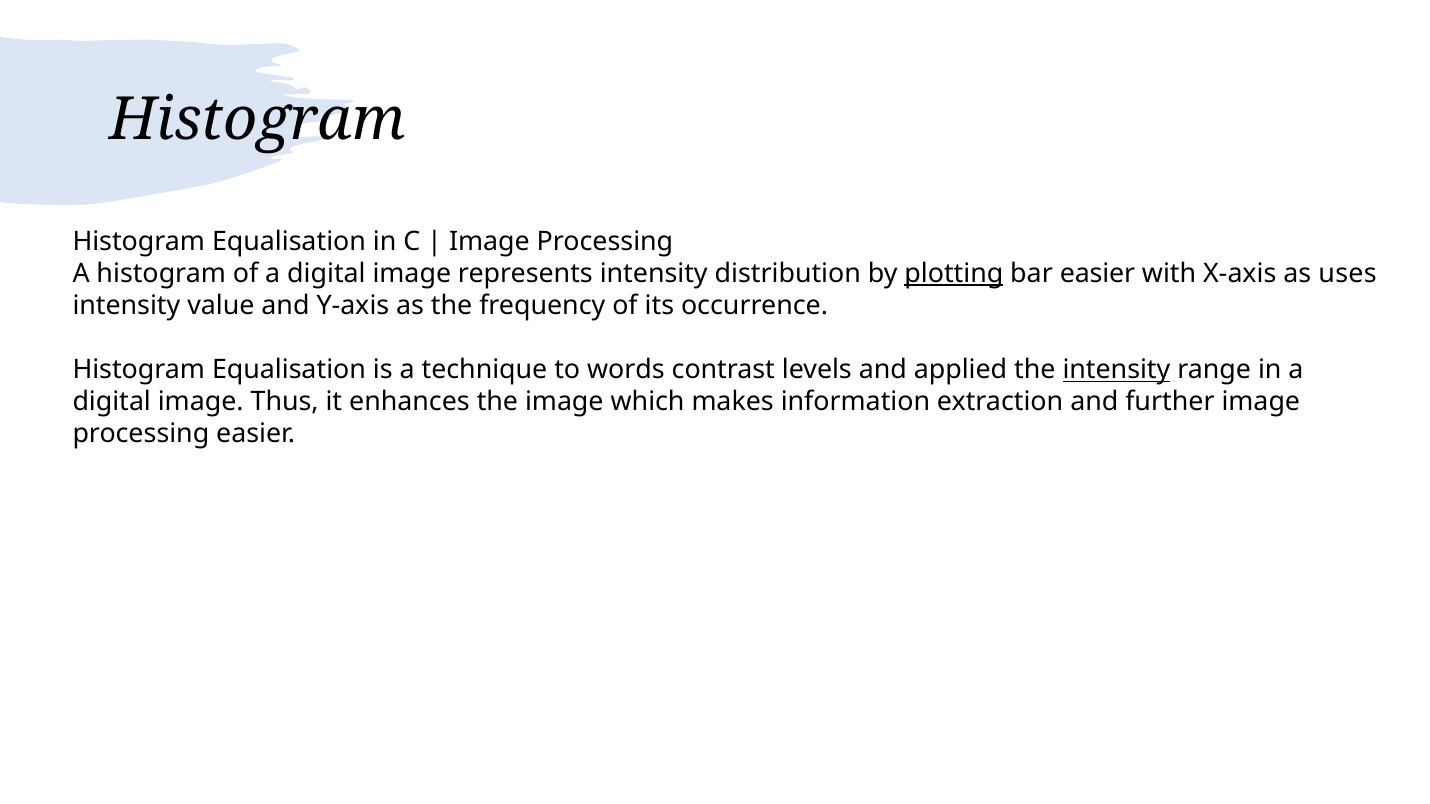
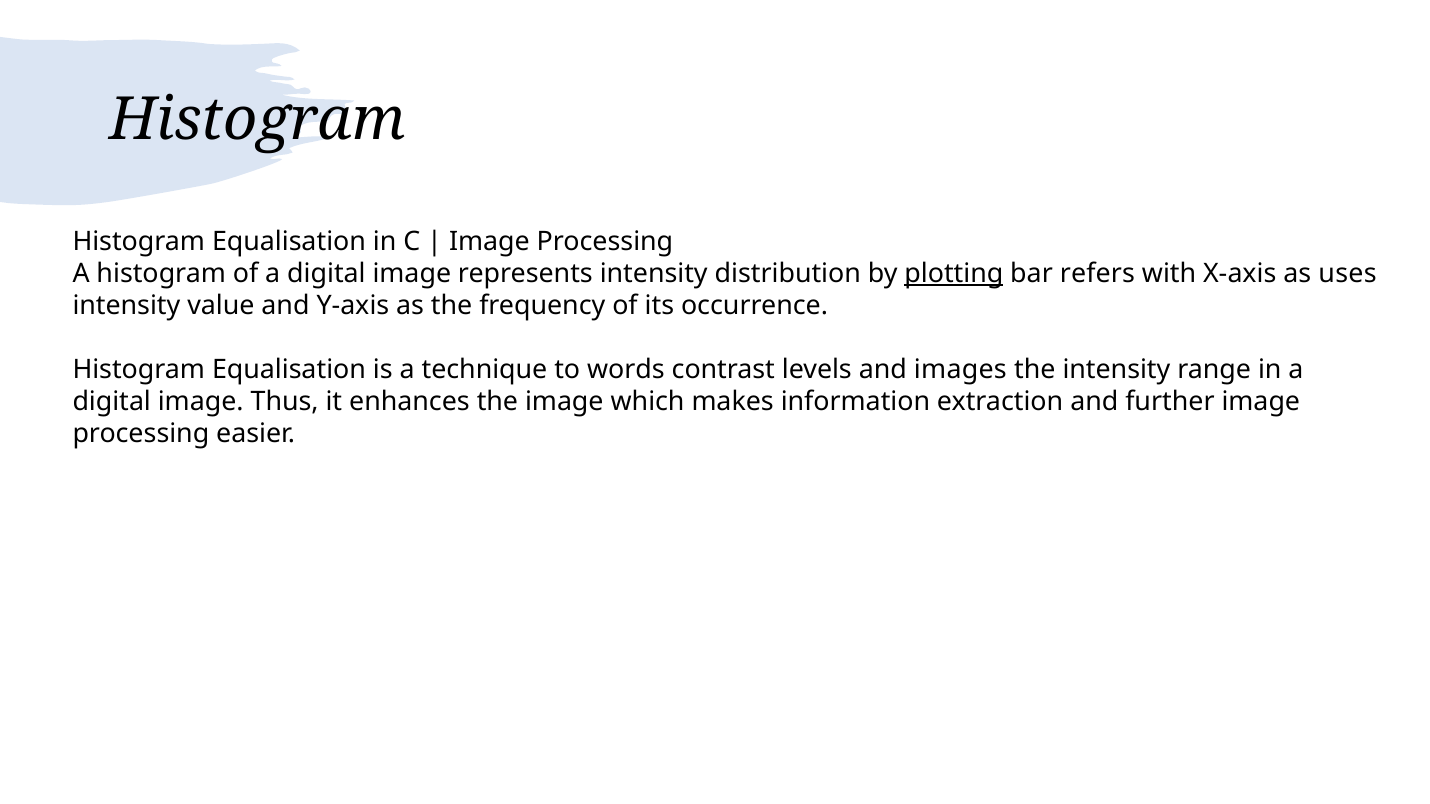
bar easier: easier -> refers (1097, 273)
applied: applied -> images (960, 370)
intensity underline: present -> none (1116, 370)
